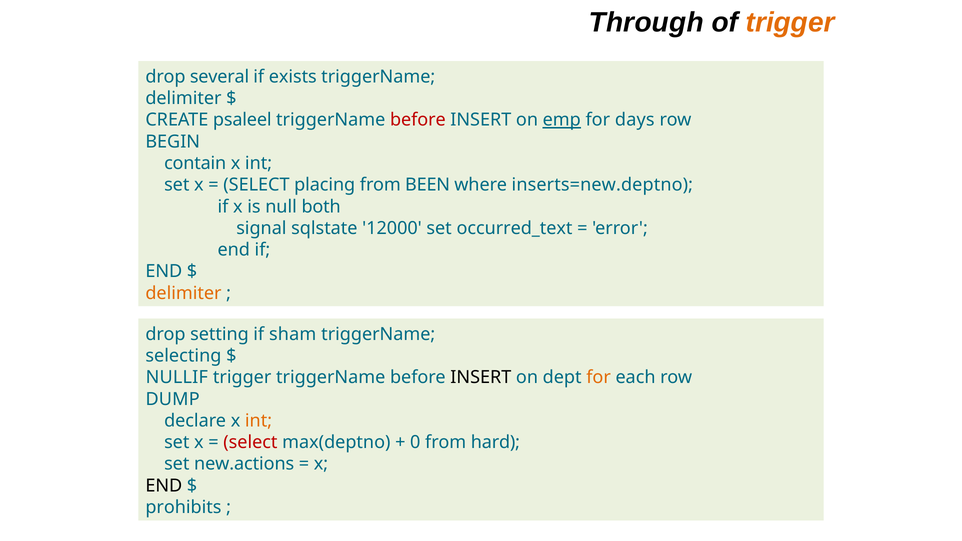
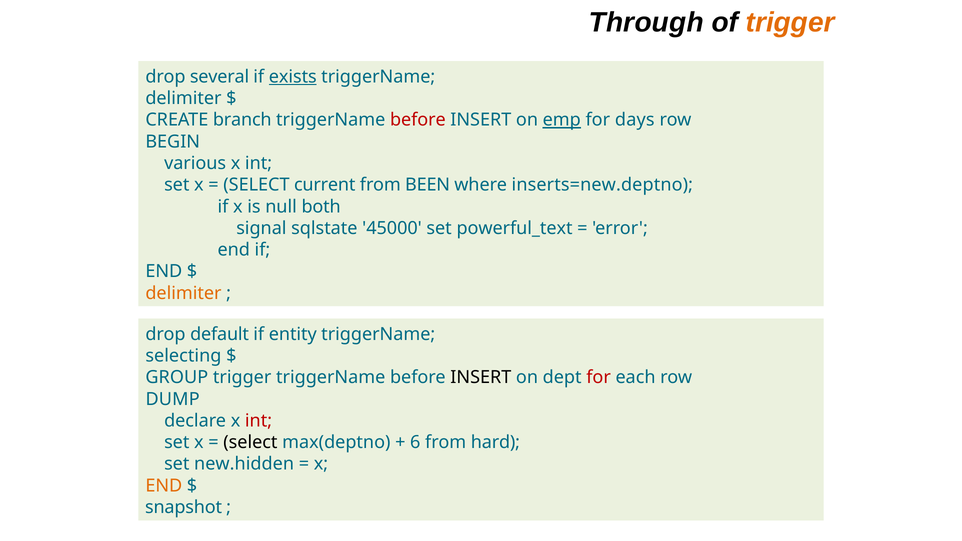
exists underline: none -> present (293, 77)
psaleel: psaleel -> branch (242, 120)
contain: contain -> various (195, 163)
placing: placing -> current (325, 185)
12000: 12000 -> 45000 (392, 228)
occurred_text: occurred_text -> powerful_text (515, 228)
setting: setting -> default (220, 334)
sham: sham -> entity (293, 334)
NULLIF: NULLIF -> GROUP (177, 378)
for colour: orange -> red (599, 378)
int colour: orange -> red (259, 421)
select colour: red -> black (250, 443)
0: 0 -> 6 (415, 443)
new.actions: new.actions -> new.hidden (244, 464)
END colour: black -> orange (164, 486)
prohibits: prohibits -> snapshot (184, 507)
